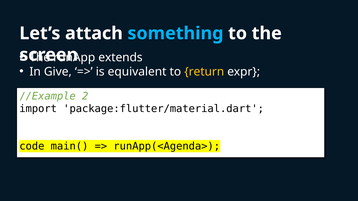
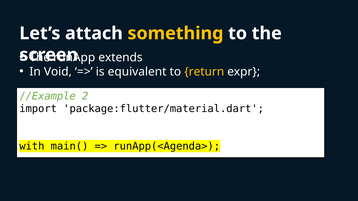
something colour: light blue -> yellow (175, 33)
Give: Give -> Void (58, 72)
code: code -> with (32, 147)
